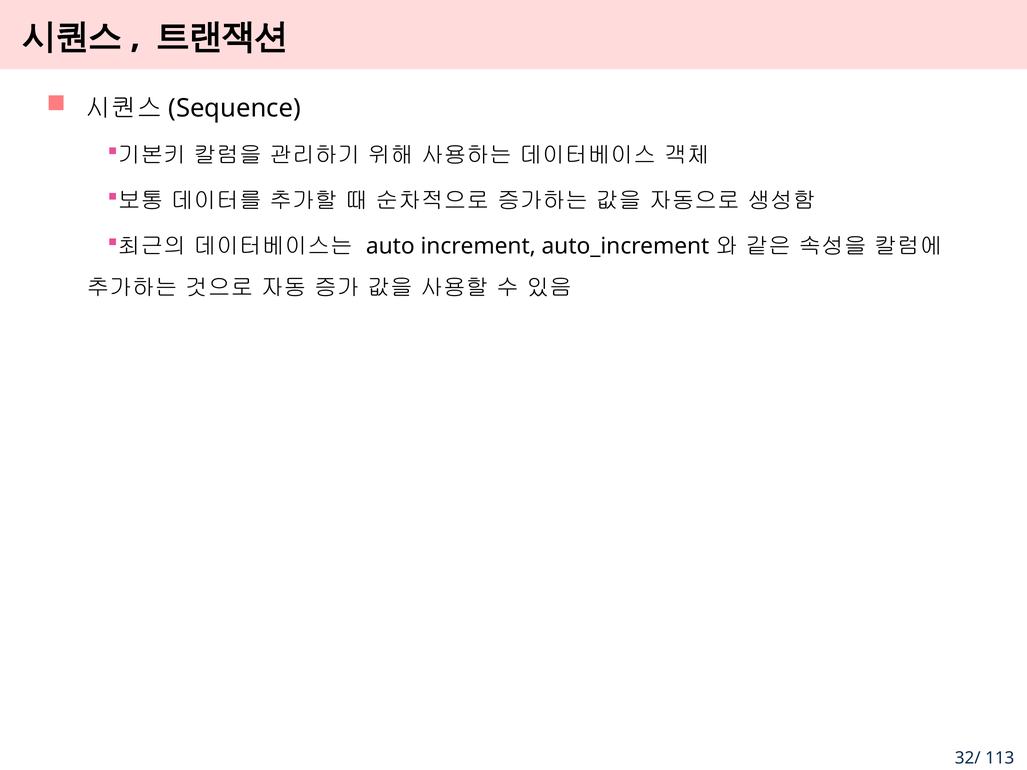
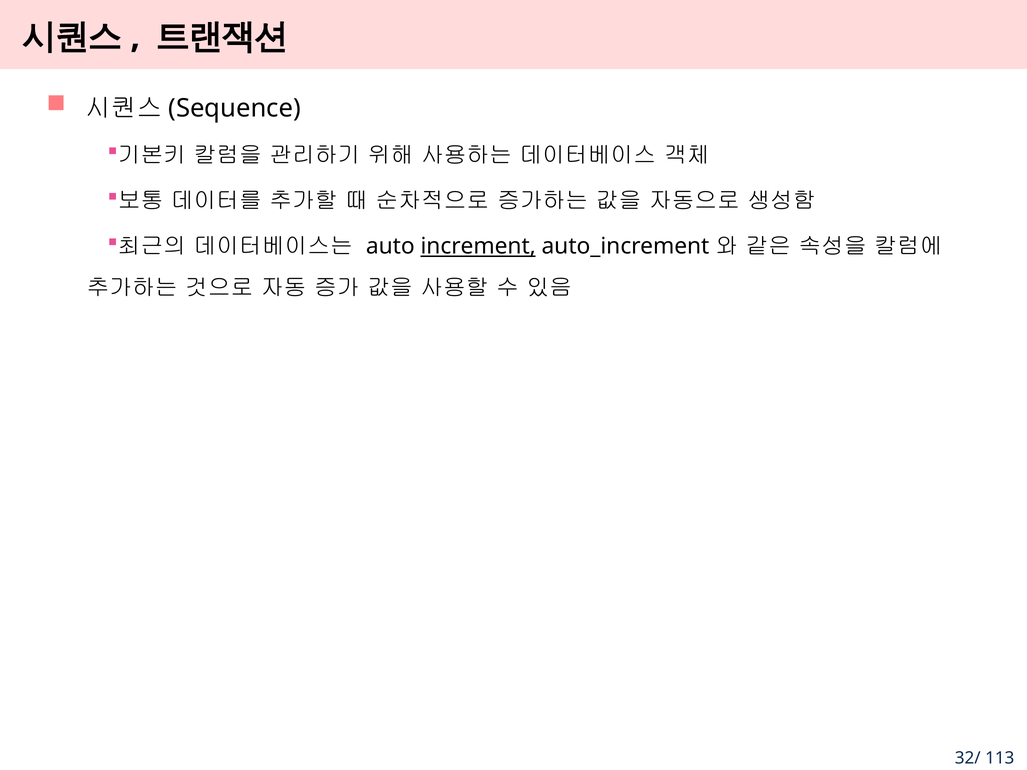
increment underline: none -> present (478, 247)
